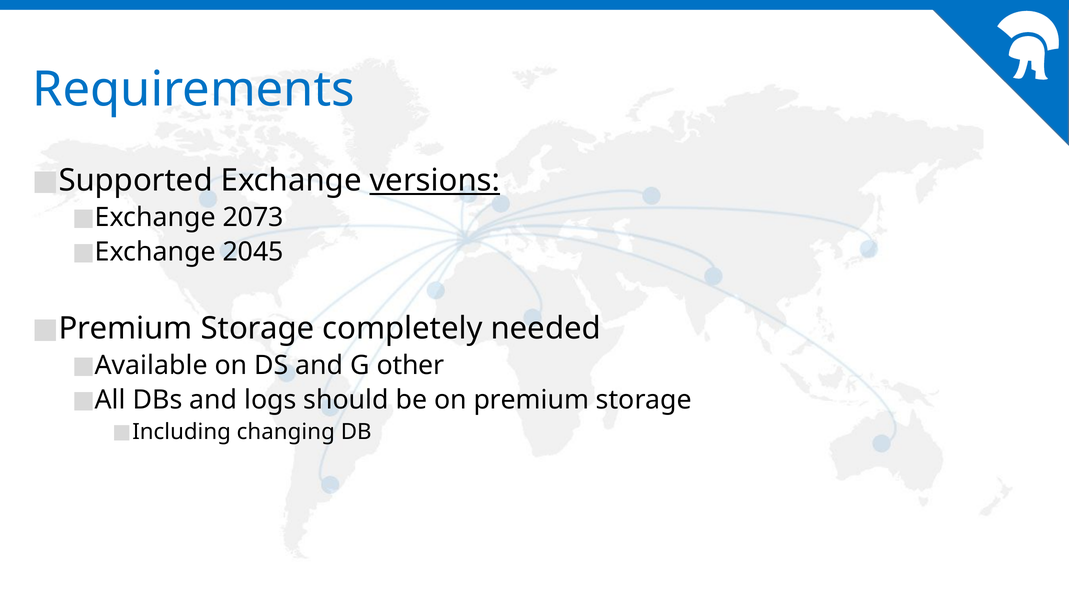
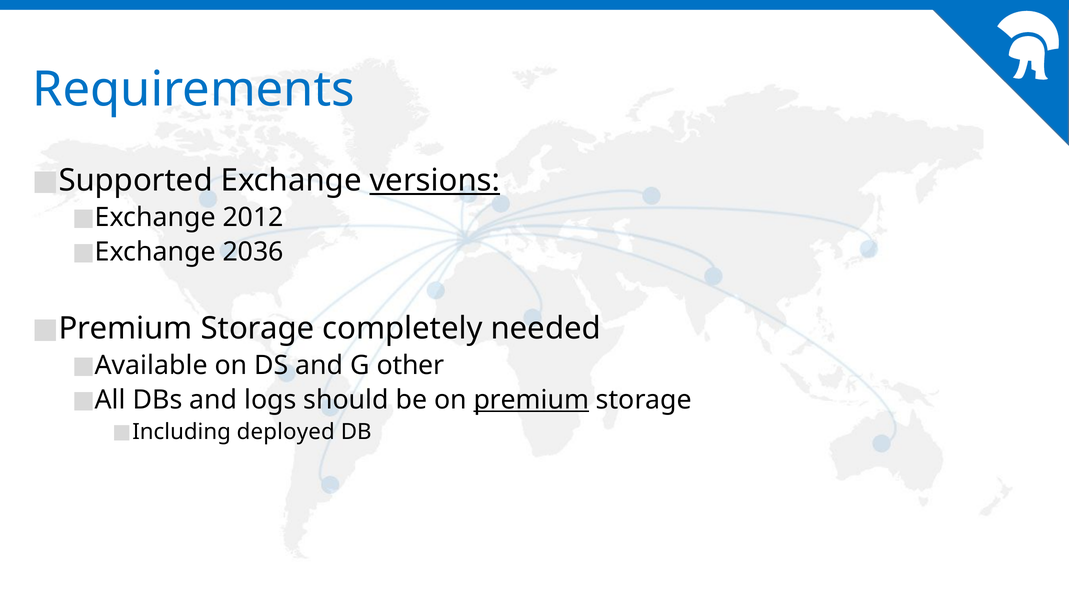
2073: 2073 -> 2012 (253, 218)
2045: 2045 -> 2036 (253, 252)
premium underline: none -> present (531, 400)
changing: changing -> deployed (286, 432)
